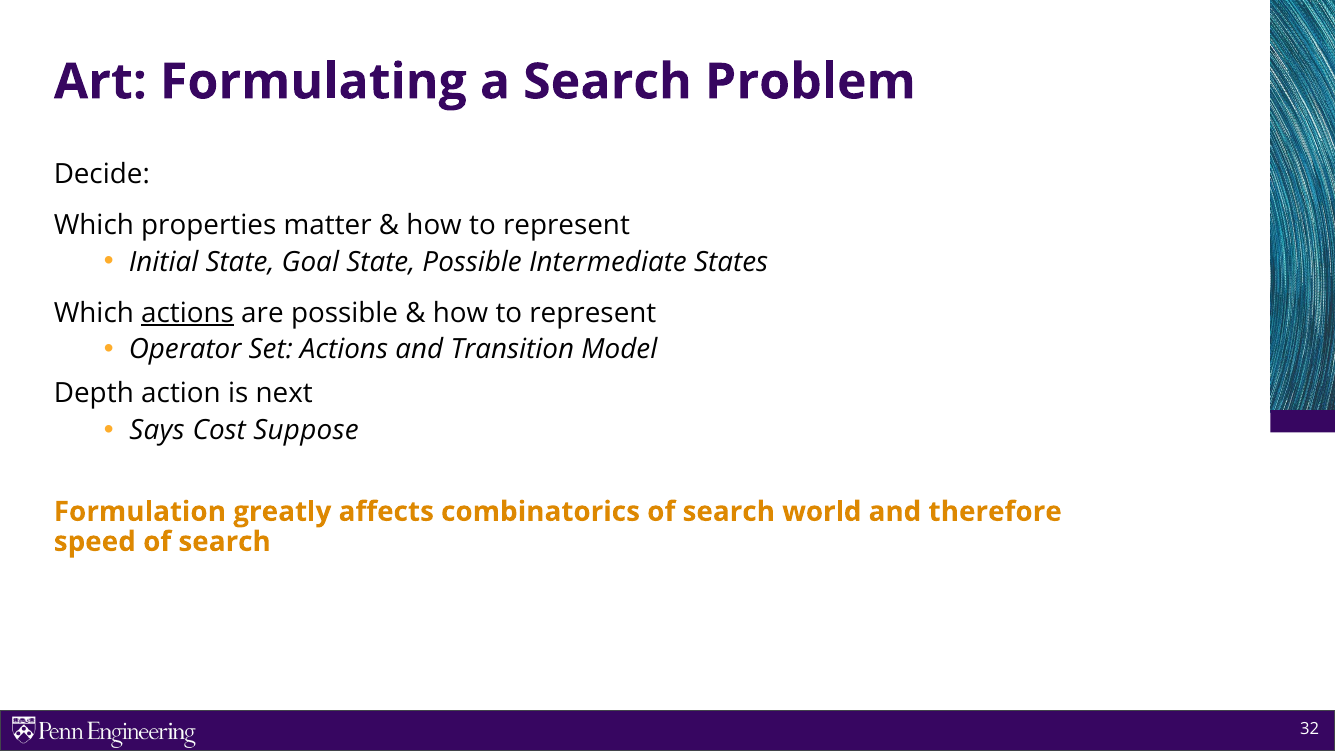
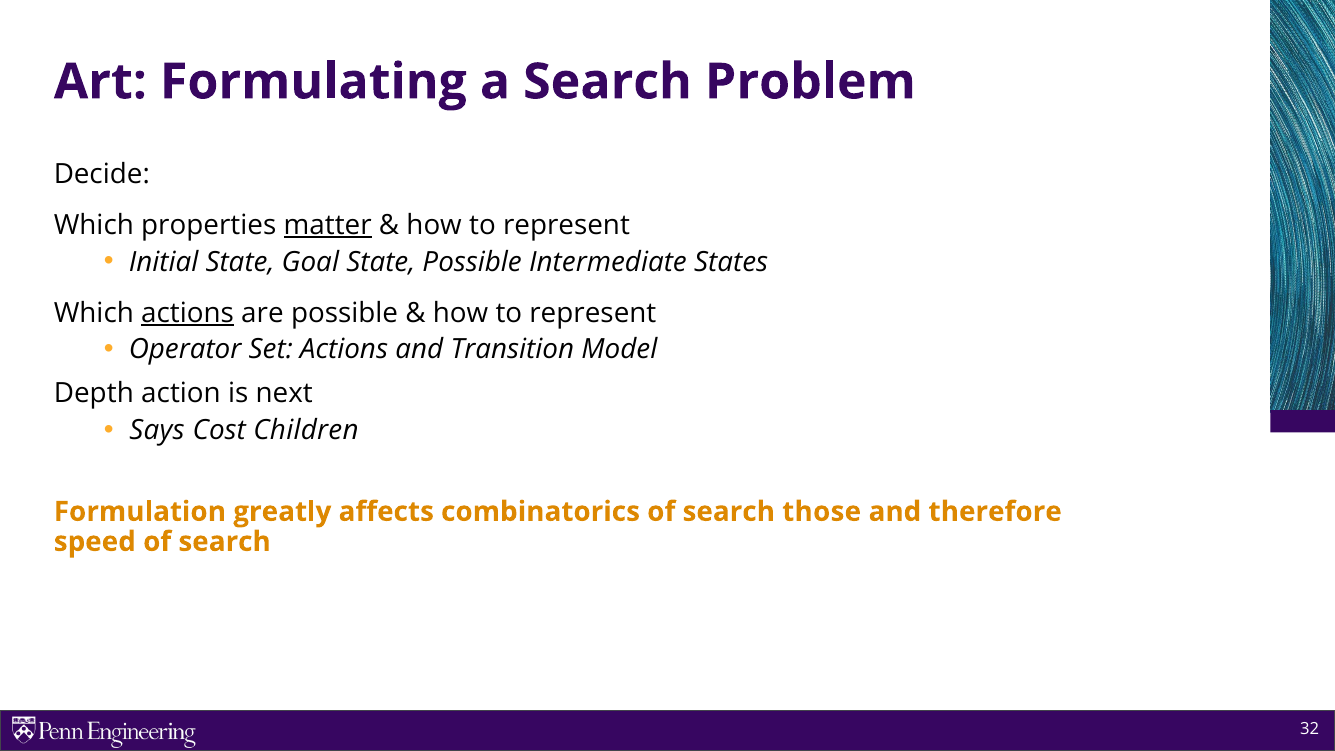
matter underline: none -> present (328, 225)
Suppose: Suppose -> Children (306, 431)
world: world -> those (822, 512)
